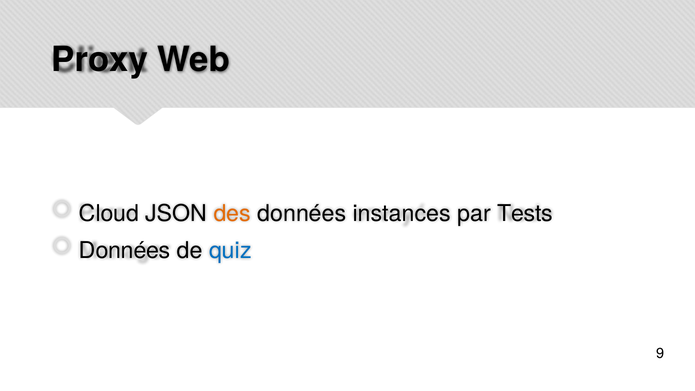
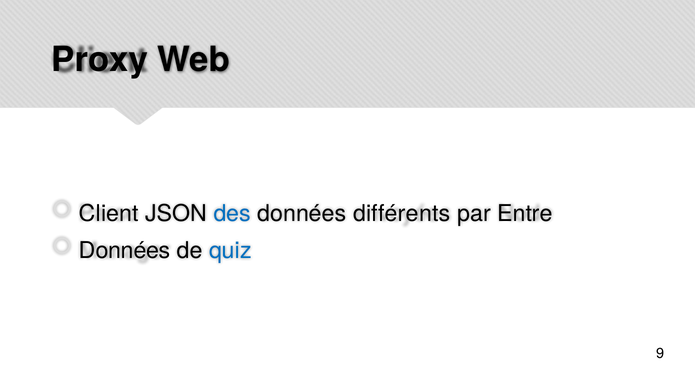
Cloud: Cloud -> Client (109, 214)
des colour: orange -> blue (232, 214)
instances: instances -> différents (402, 214)
Tests: Tests -> Entre (525, 214)
